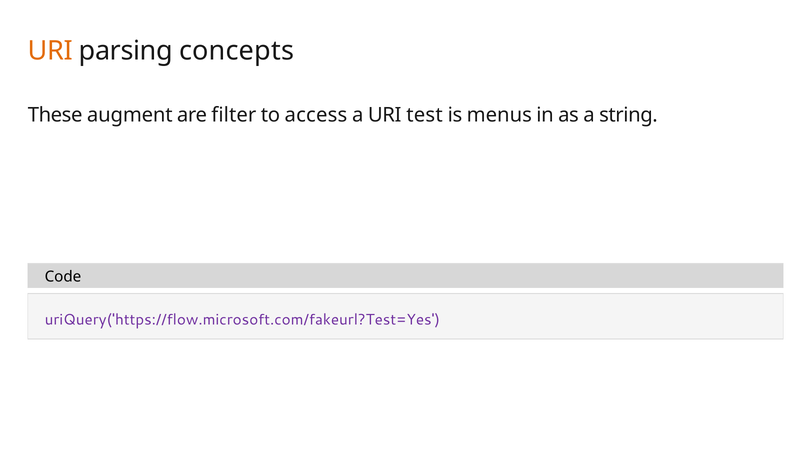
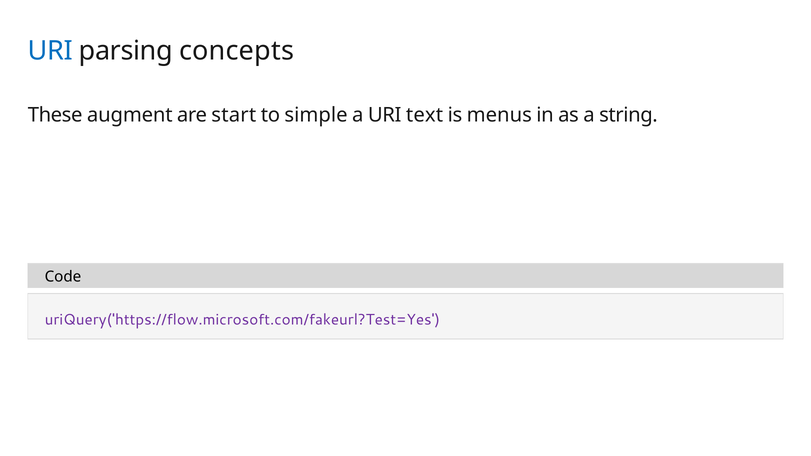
URI colour: orange -> blue (50, 51)
filter: filter -> start (234, 115)
access: access -> simple (316, 115)
test: test -> text (425, 115)
